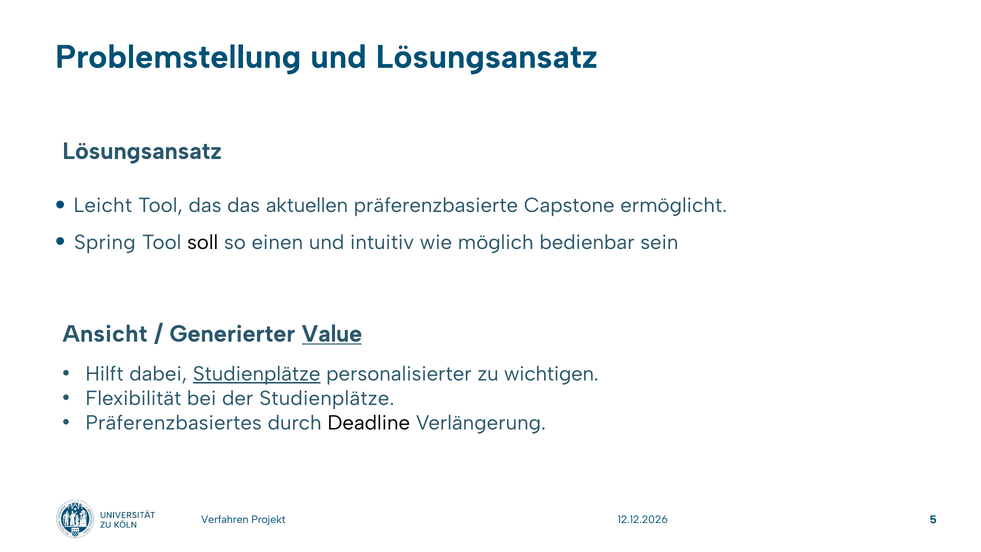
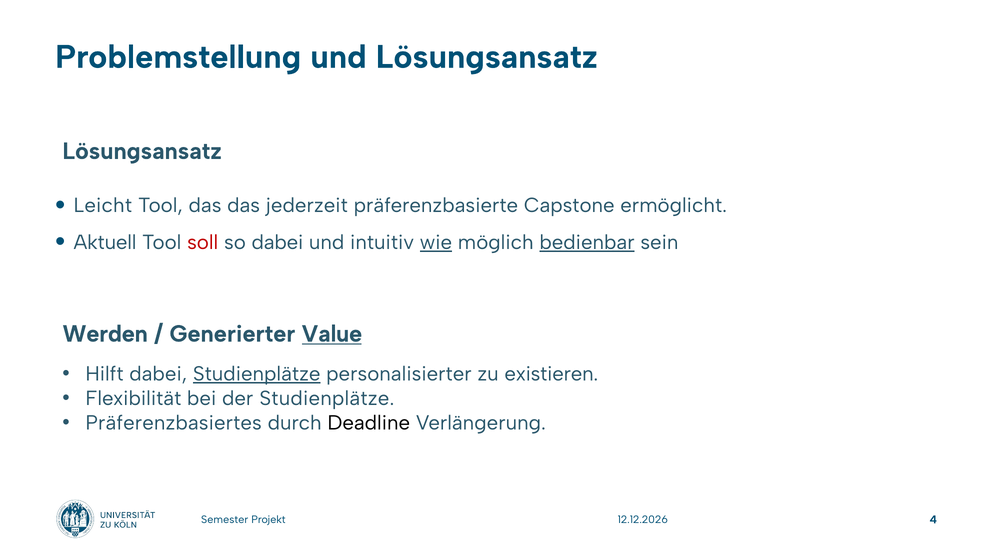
aktuellen: aktuellen -> jederzeit (307, 206)
Spring: Spring -> Aktuell (105, 242)
soll colour: black -> red (203, 242)
so einen: einen -> dabei (277, 242)
wie underline: none -> present (436, 242)
bedienbar underline: none -> present (587, 242)
Ansicht: Ansicht -> Werden (105, 334)
wichtigen: wichtigen -> existieren (551, 374)
Verfahren: Verfahren -> Semester (225, 519)
5: 5 -> 4 (933, 519)
